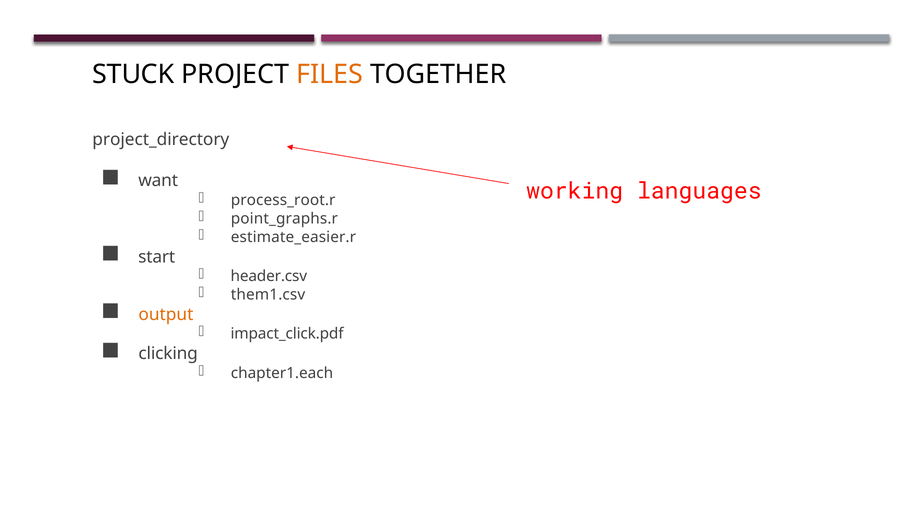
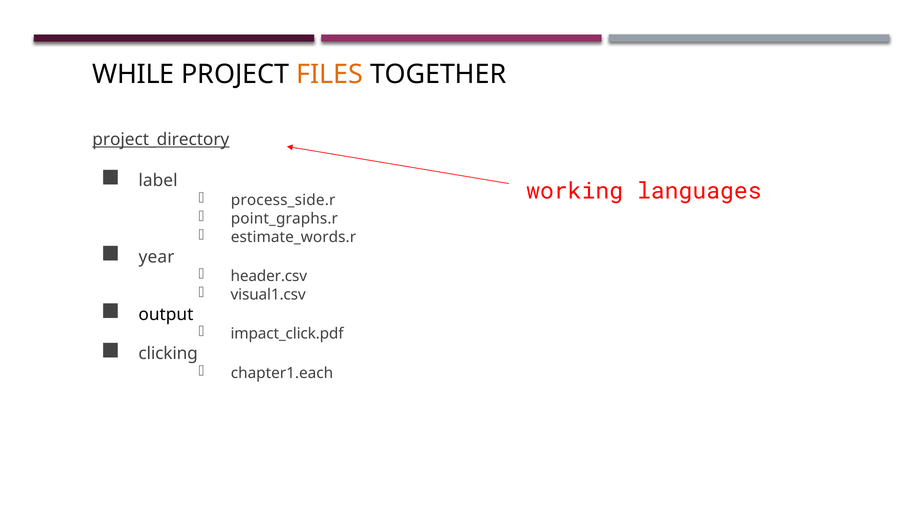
STUCK: STUCK -> WHILE (133, 75)
project_directory underline: none -> present (161, 140)
want: want -> label (158, 181)
process_root.r: process_root.r -> process_side.r (283, 200)
estimate_easier.r: estimate_easier.r -> estimate_words.r (293, 237)
start: start -> year (157, 257)
them1.csv: them1.csv -> visual1.csv (268, 295)
output colour: orange -> black (166, 315)
